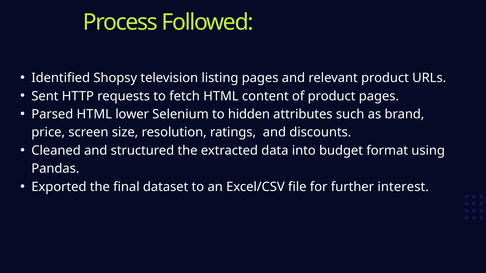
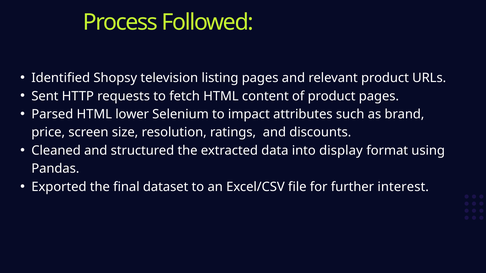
hidden: hidden -> impact (249, 114)
budget: budget -> display (341, 151)
